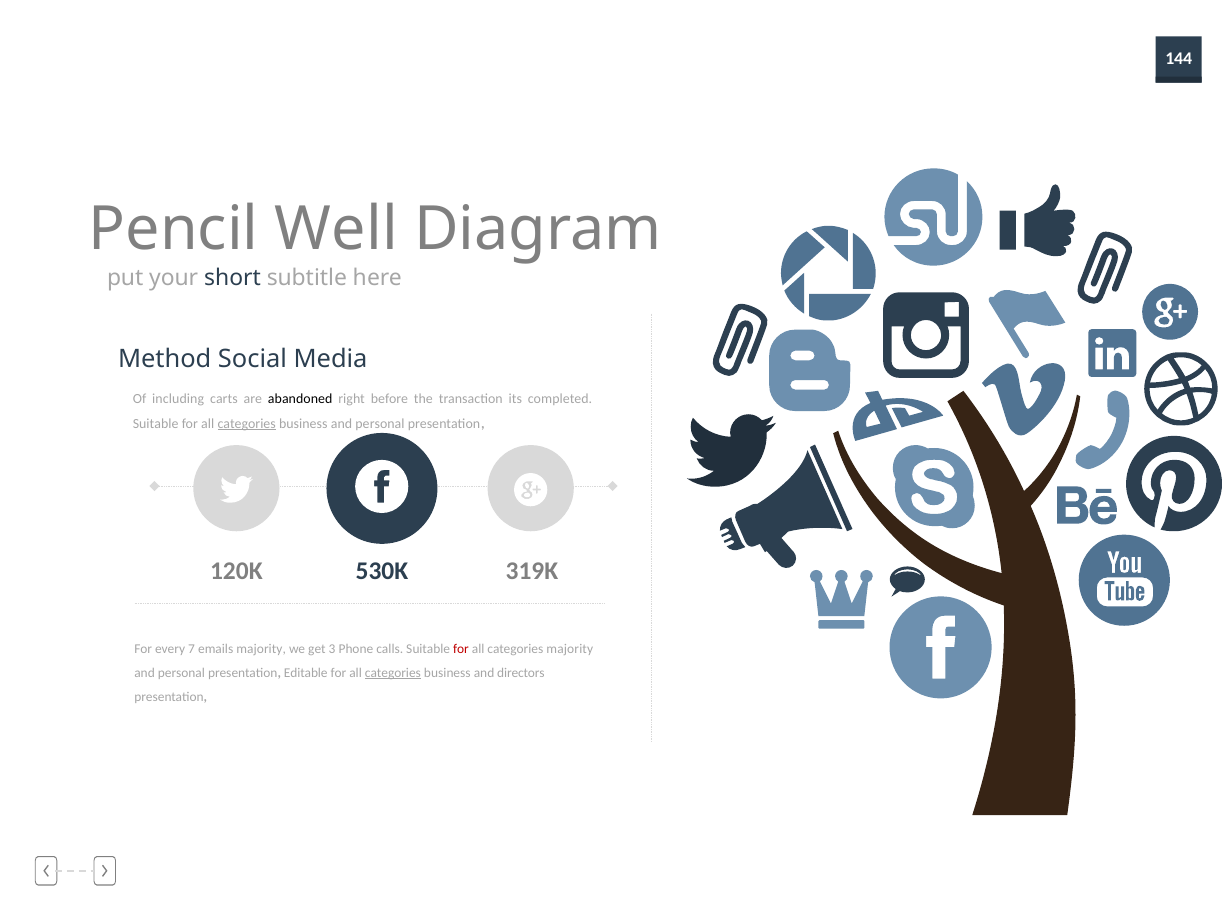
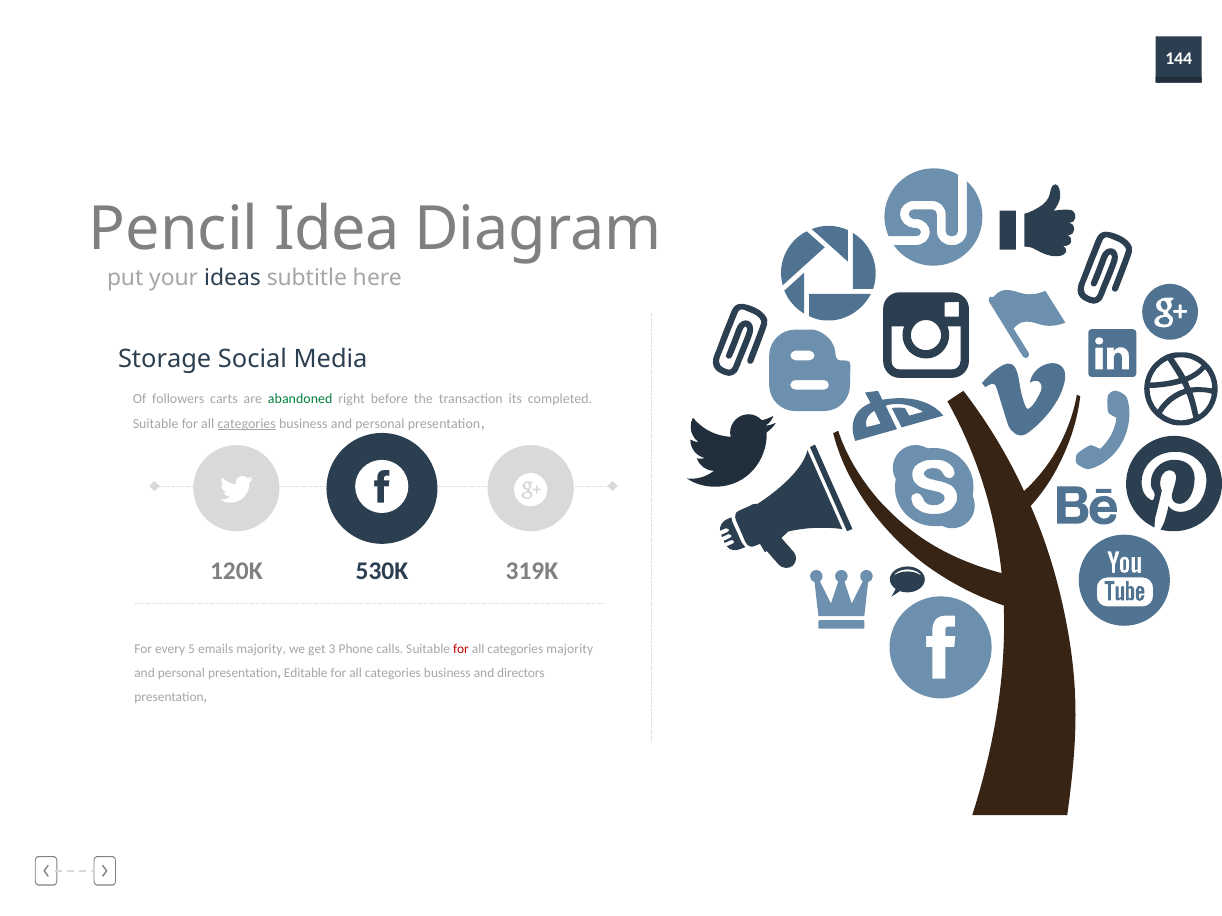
Well: Well -> Idea (337, 230)
short: short -> ideas (233, 278)
Method: Method -> Storage (165, 359)
including: including -> followers (178, 399)
abandoned colour: black -> green (300, 399)
7: 7 -> 5 (192, 649)
categories underline: present -> none (393, 673)
